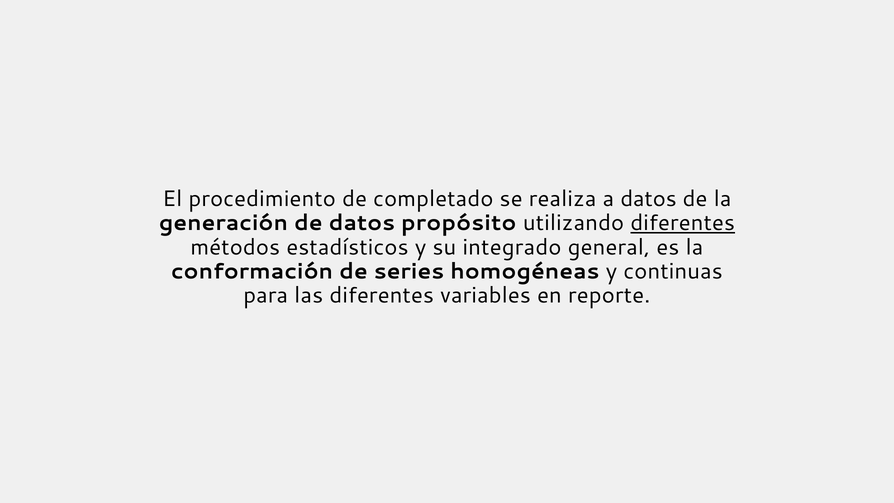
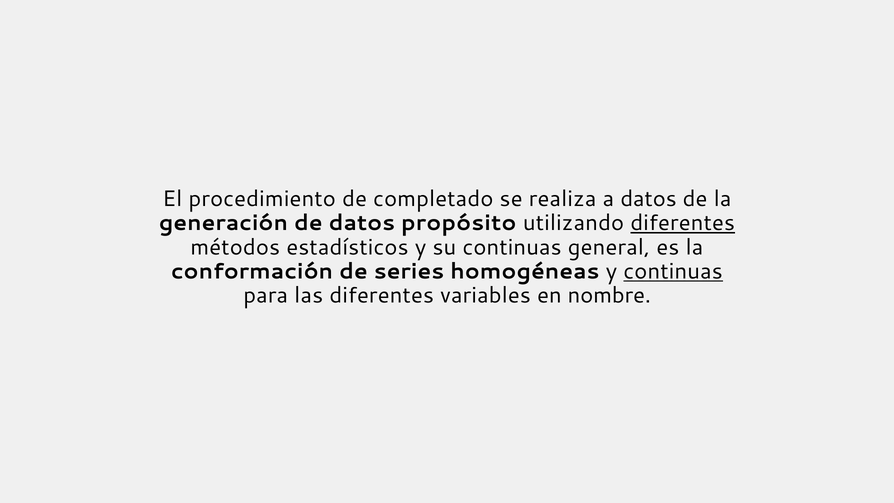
su integrado: integrado -> continuas (512, 247)
continuas underline: none -> present (673, 271)
reporte: reporte -> nombre (609, 295)
